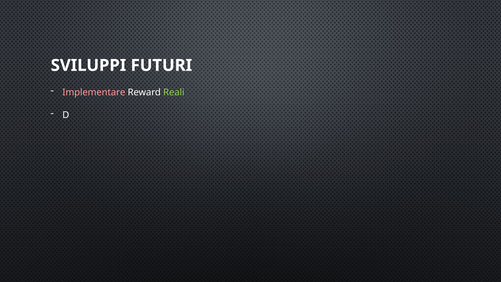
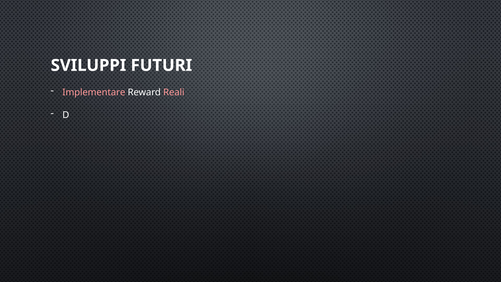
Reali colour: light green -> pink (174, 92)
